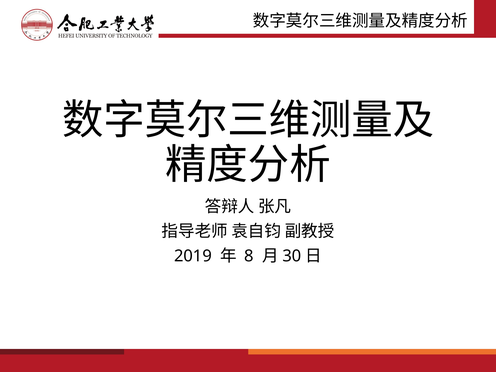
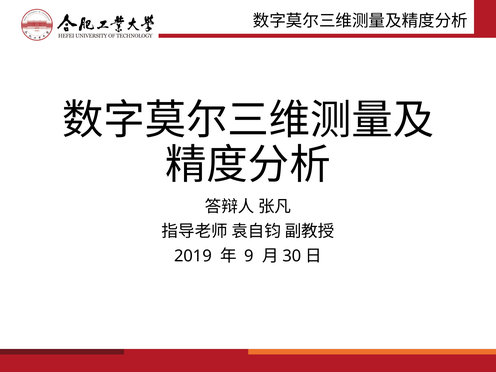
8: 8 -> 9 (249, 256)
